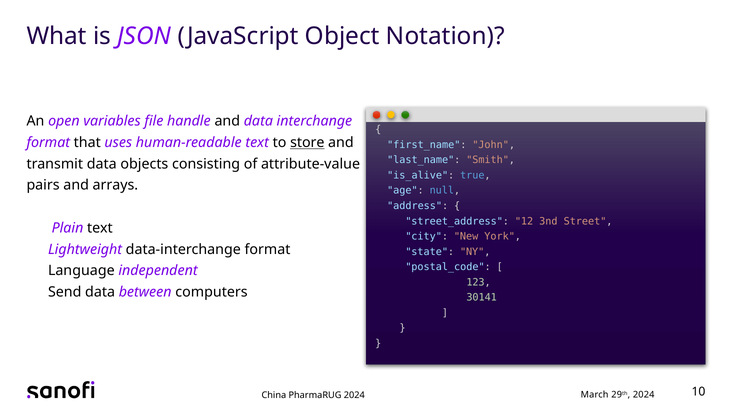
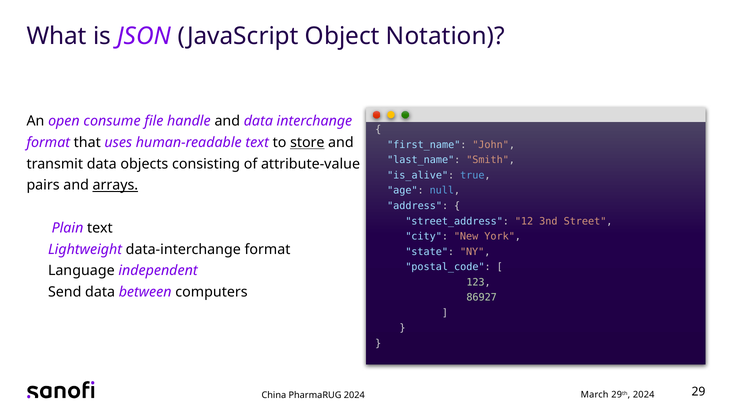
variables: variables -> consume (112, 121)
arrays underline: none -> present (115, 185)
30141: 30141 -> 86927 (482, 297)
10: 10 -> 29 (699, 392)
